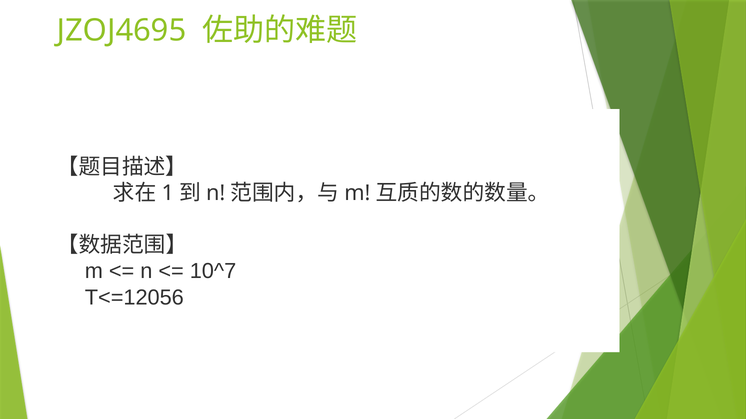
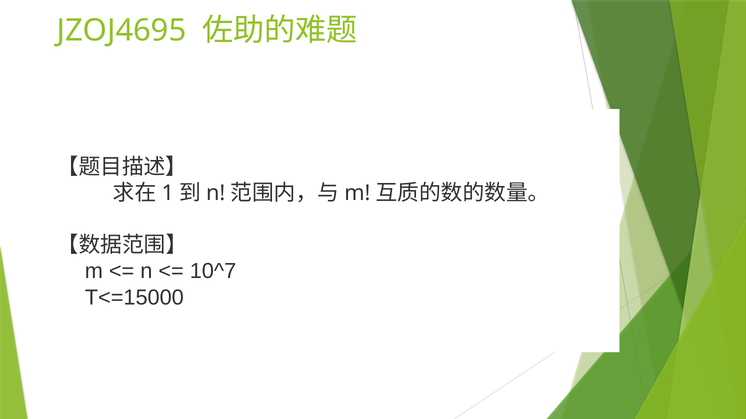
T<=12056: T<=12056 -> T<=15000 (134, 298)
